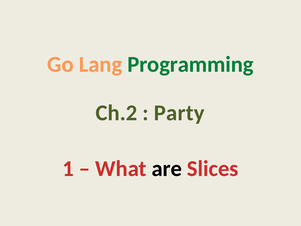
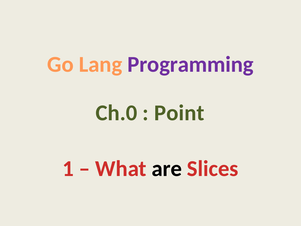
Programming colour: green -> purple (190, 64)
Ch.2: Ch.2 -> Ch.0 (116, 113)
Party: Party -> Point (179, 113)
